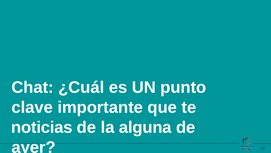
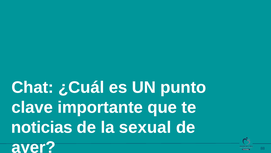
alguna: alguna -> sexual (145, 127)
